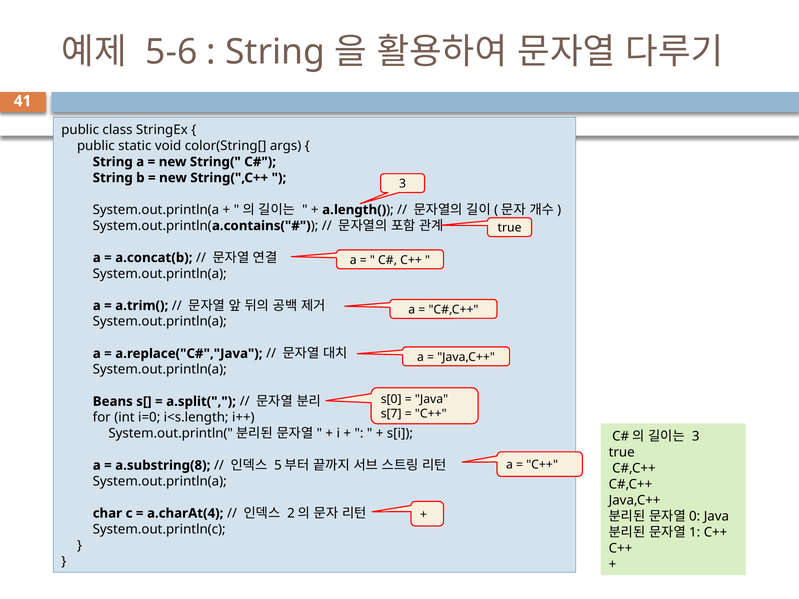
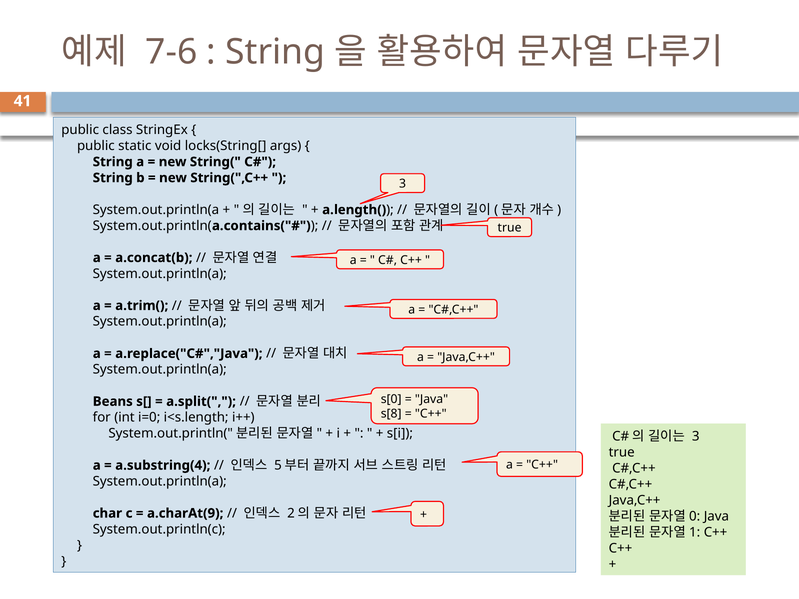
5-6: 5-6 -> 7-6 (171, 52)
color(String[: color(String[ -> locks(String[ (226, 146)
s[7: s[7 -> s[8 (391, 414)
a.substring(8: a.substring(8 -> a.substring(4 (163, 466)
a.charAt(4: a.charAt(4 -> a.charAt(9 (185, 513)
